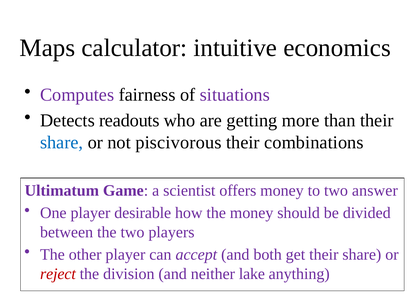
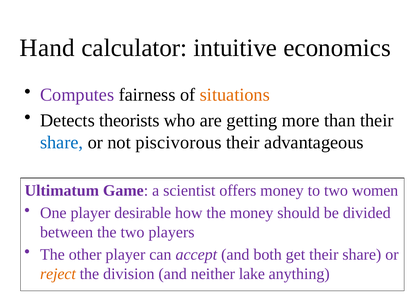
Maps: Maps -> Hand (47, 48)
situations colour: purple -> orange (235, 95)
readouts: readouts -> theorists (129, 121)
combinations: combinations -> advantageous (314, 142)
answer: answer -> women (375, 191)
reject colour: red -> orange (58, 274)
